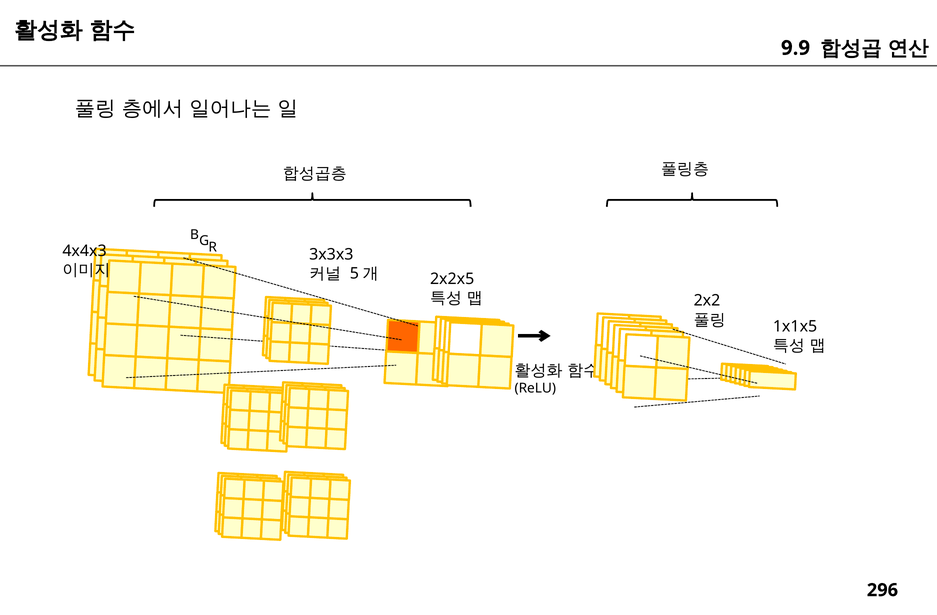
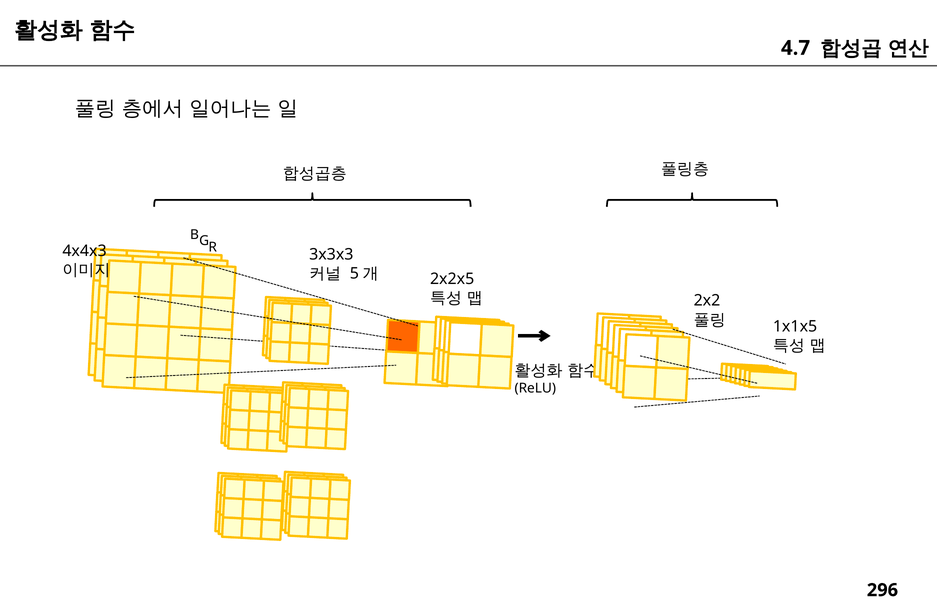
9.9: 9.9 -> 4.7 (796, 48)
